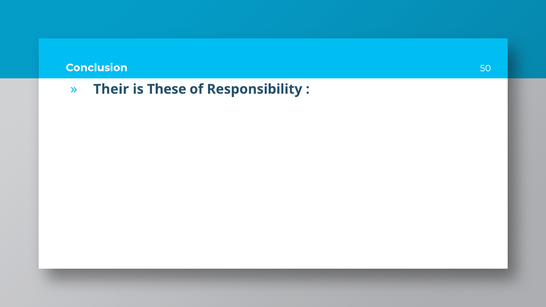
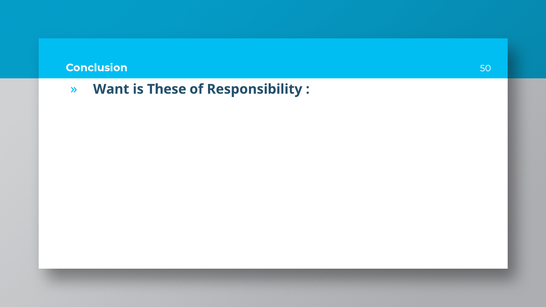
Their: Their -> Want (111, 89)
